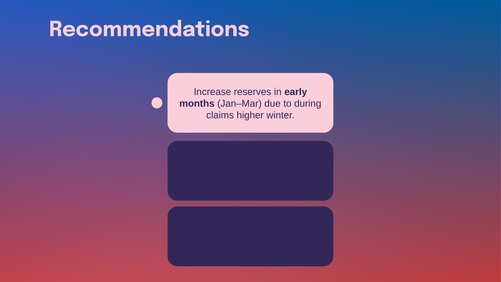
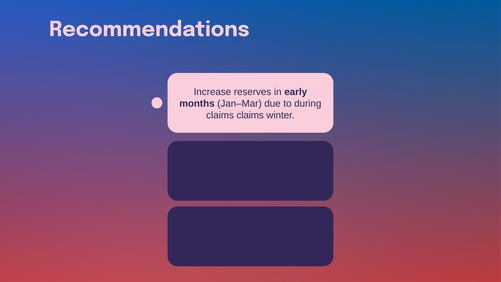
claims higher: higher -> claims (250, 115)
